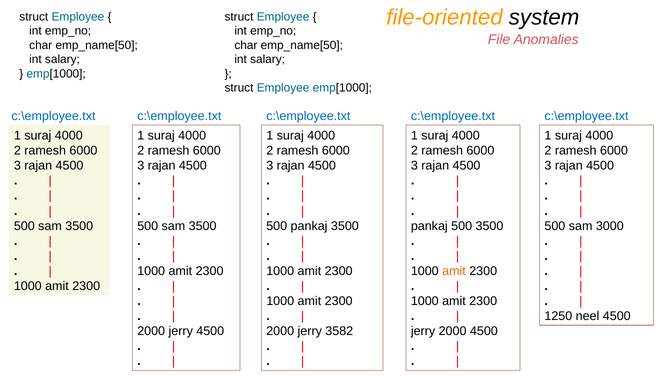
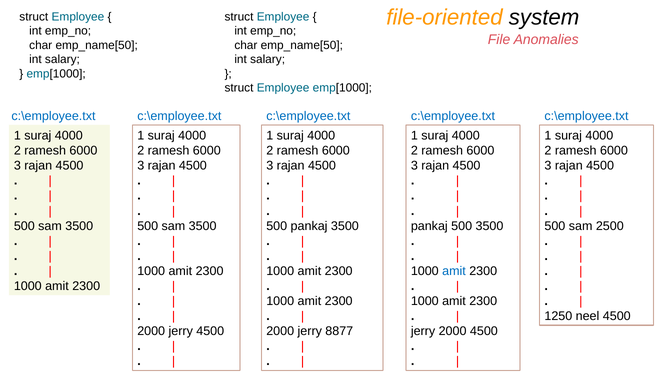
3000: 3000 -> 2500 (610, 226)
amit colour: orange -> blue (454, 271)
3582: 3582 -> 8877 (339, 331)
